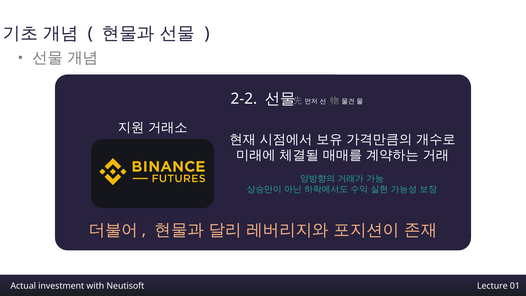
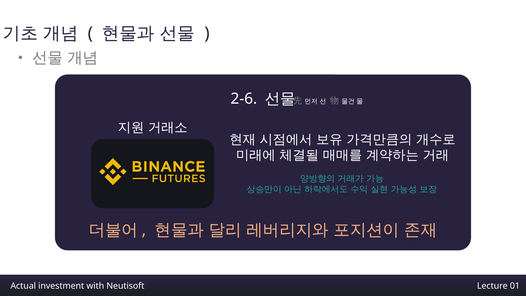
2-2: 2-2 -> 2-6 (244, 99)
